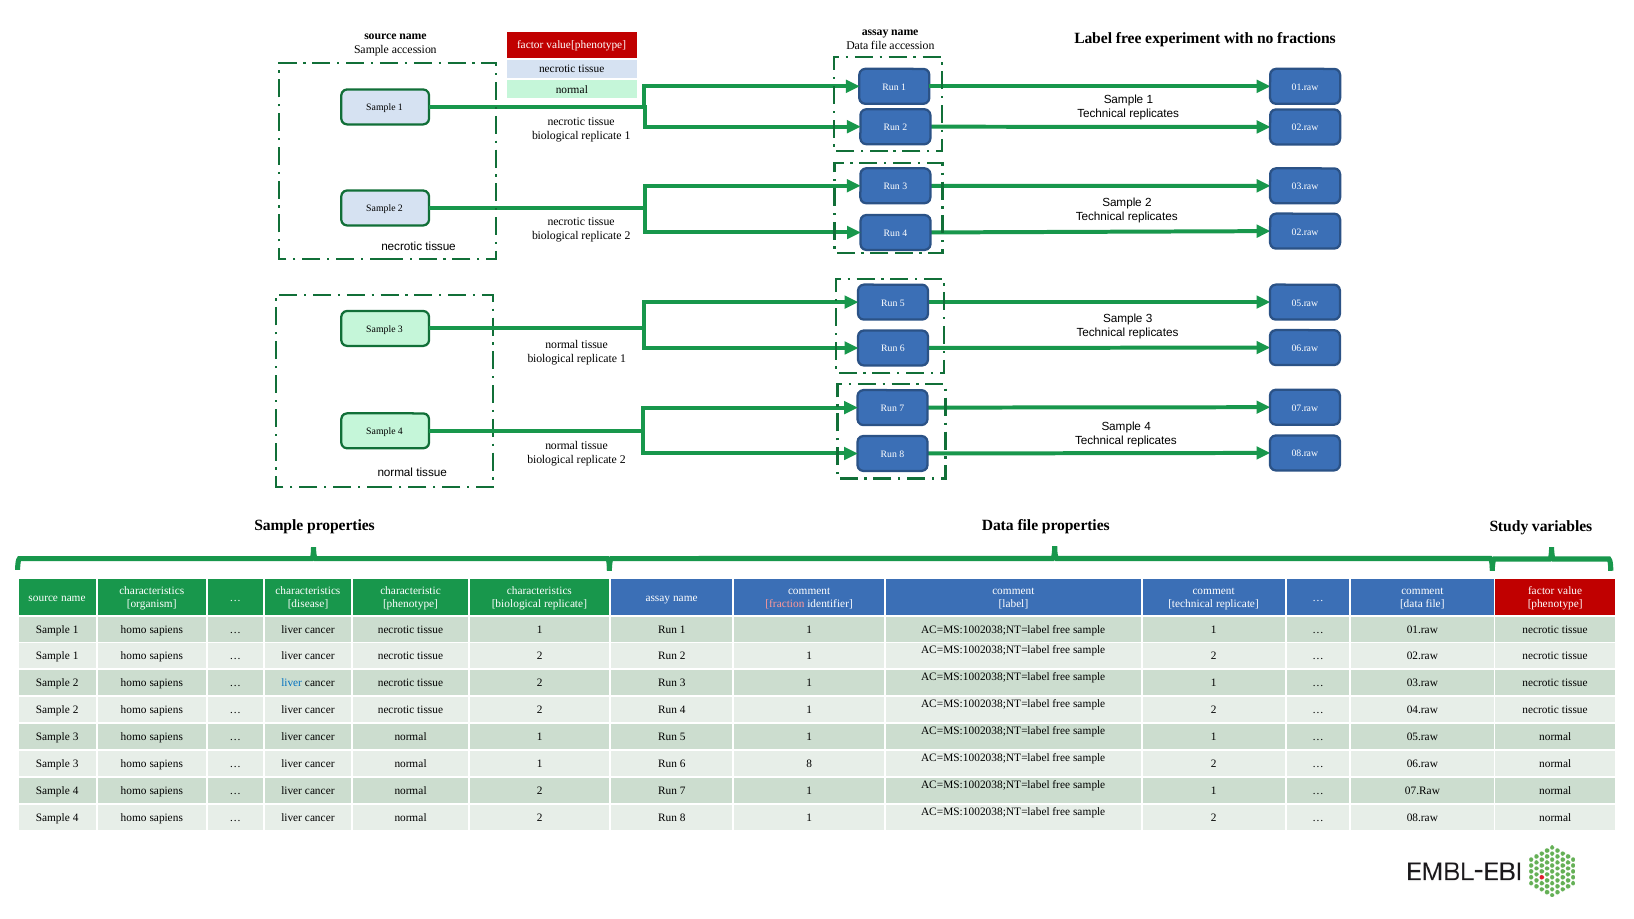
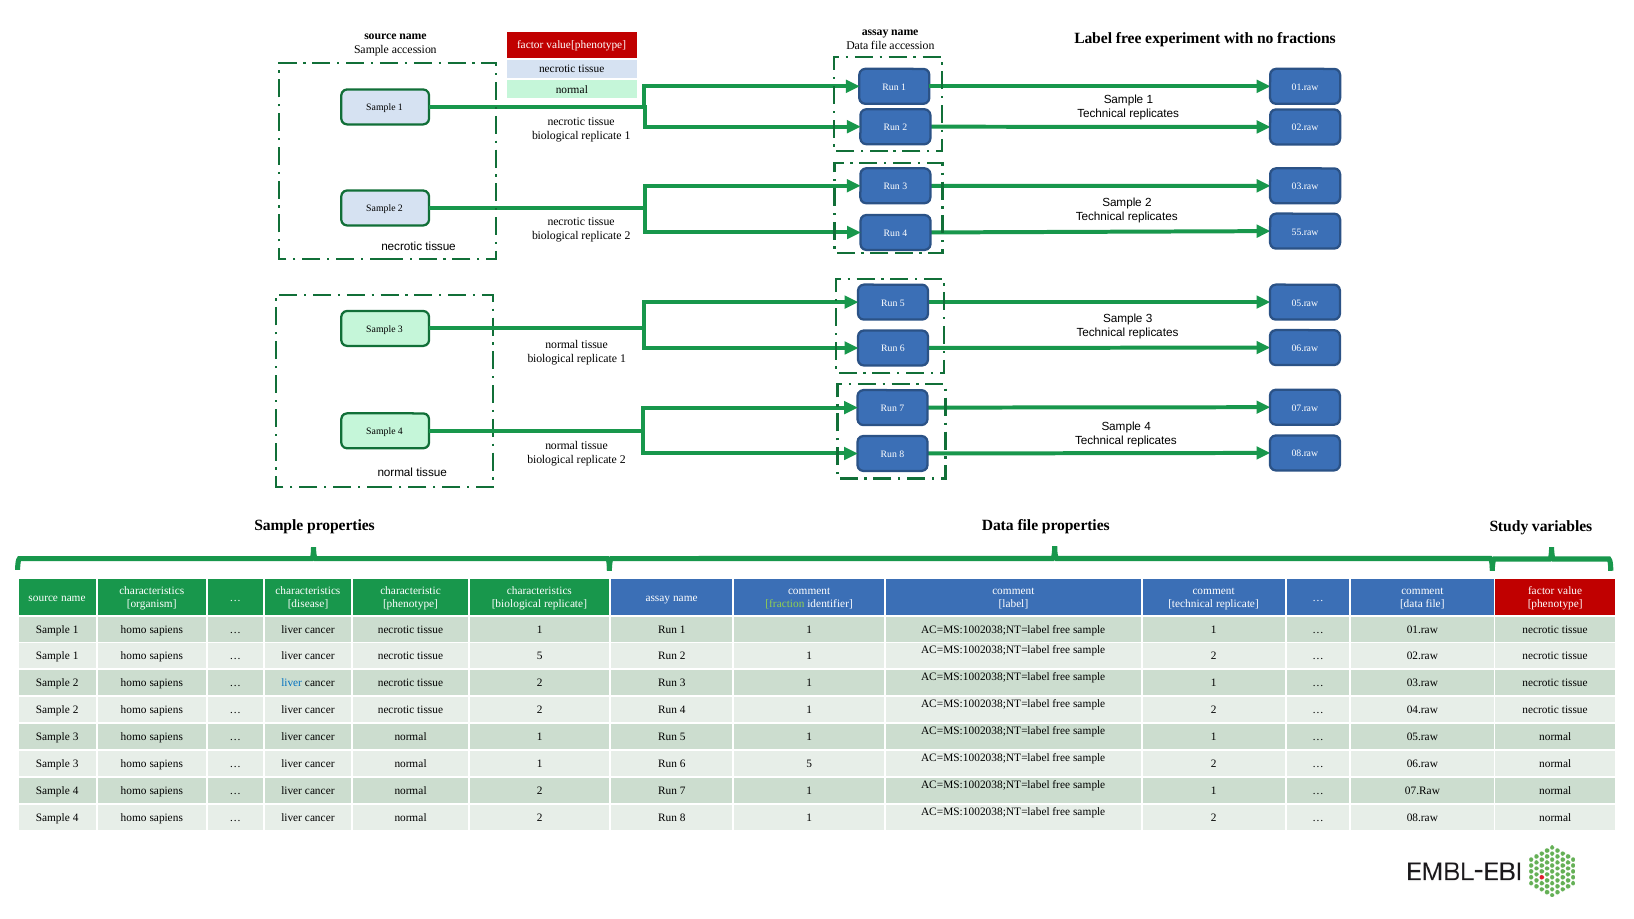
02.raw: 02.raw -> 55.raw (1305, 232)
fraction colour: pink -> light green (785, 604)
2: 2 -> 5 (540, 656)
6 8: 8 -> 5 (809, 764)
